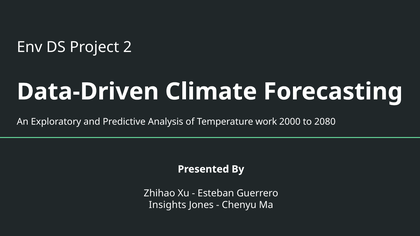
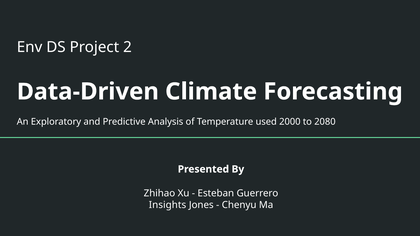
work: work -> used (266, 122)
